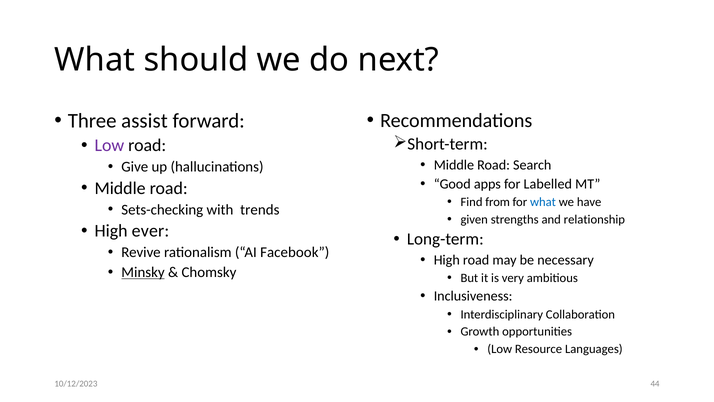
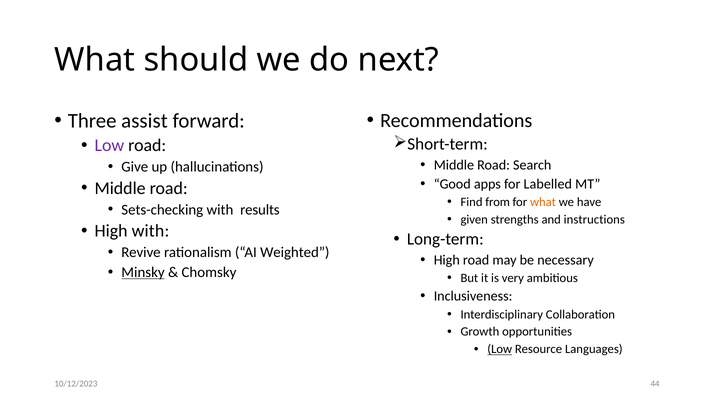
what colour: blue -> orange (543, 202)
trends: trends -> results (260, 209)
relationship: relationship -> instructions (594, 219)
High ever: ever -> with (150, 231)
Facebook: Facebook -> Weighted (295, 252)
Low underline: none -> present (500, 349)
